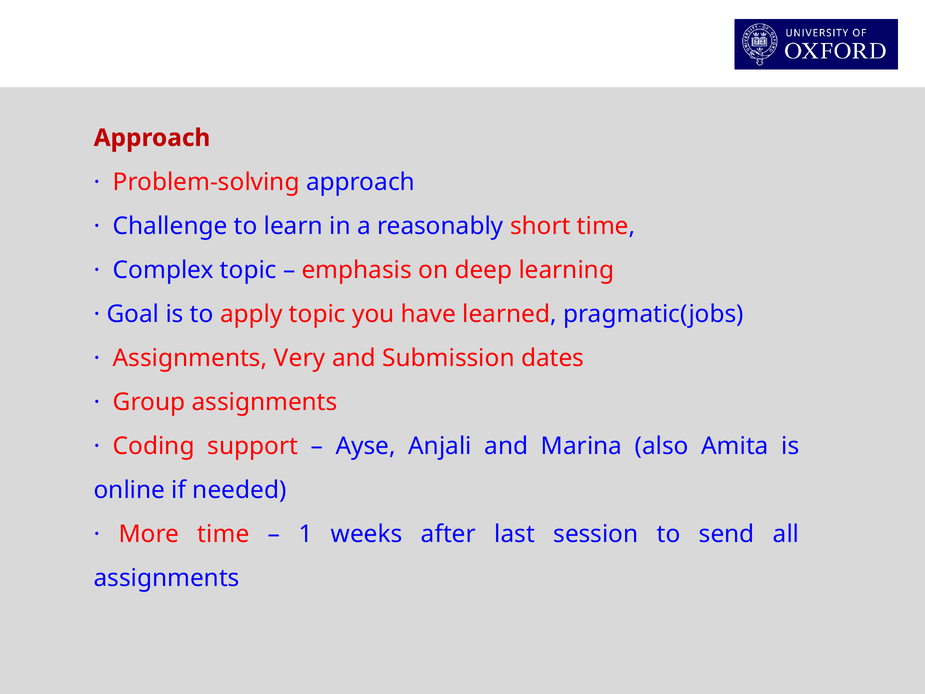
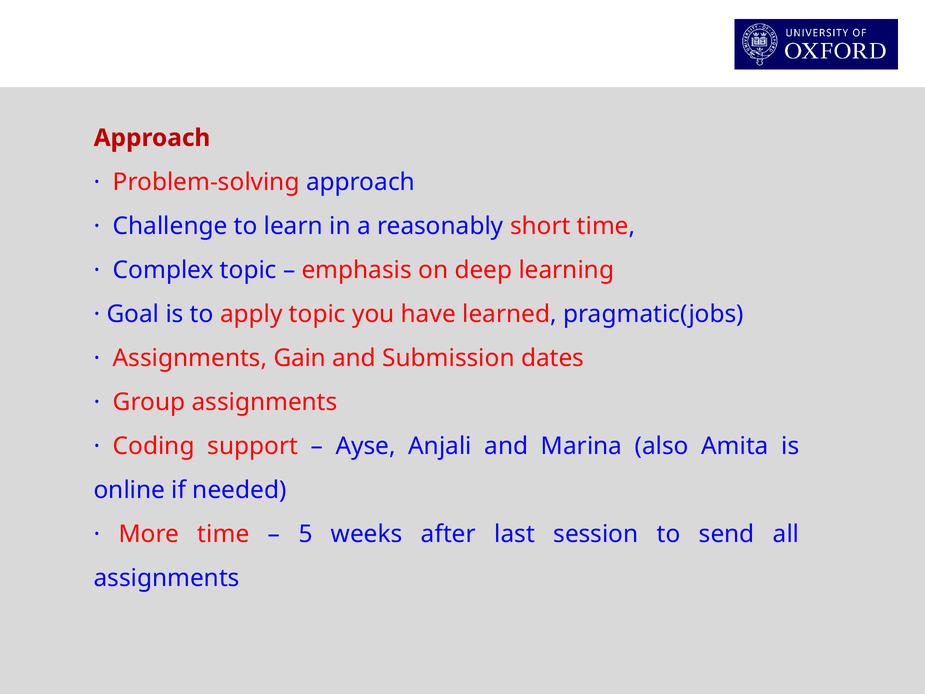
Very: Very -> Gain (300, 358)
1: 1 -> 5 (306, 534)
